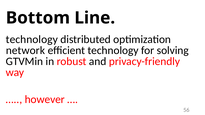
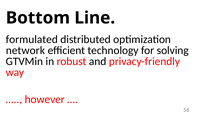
technology: technology -> formulated (32, 40)
